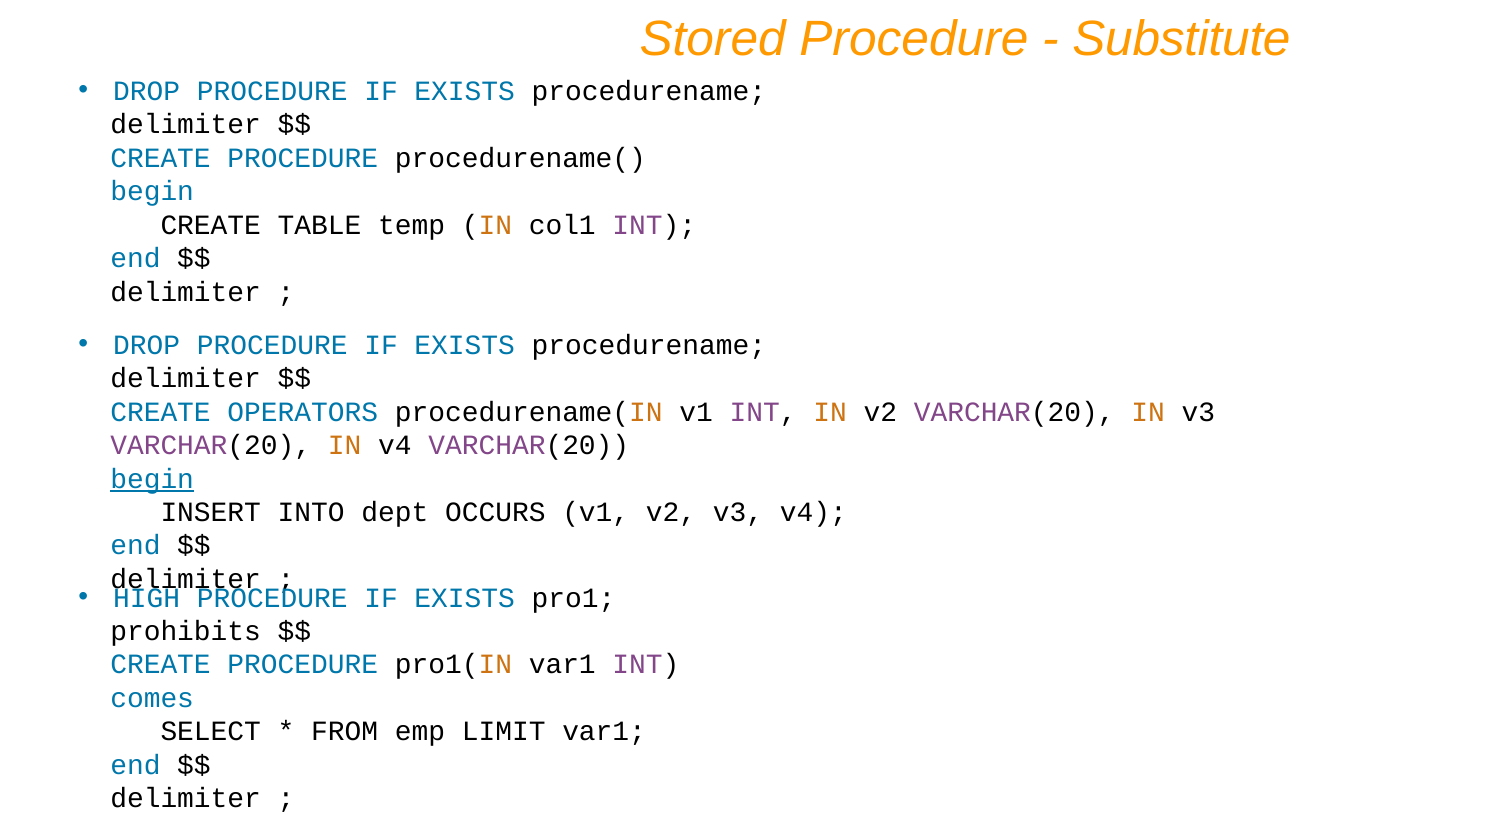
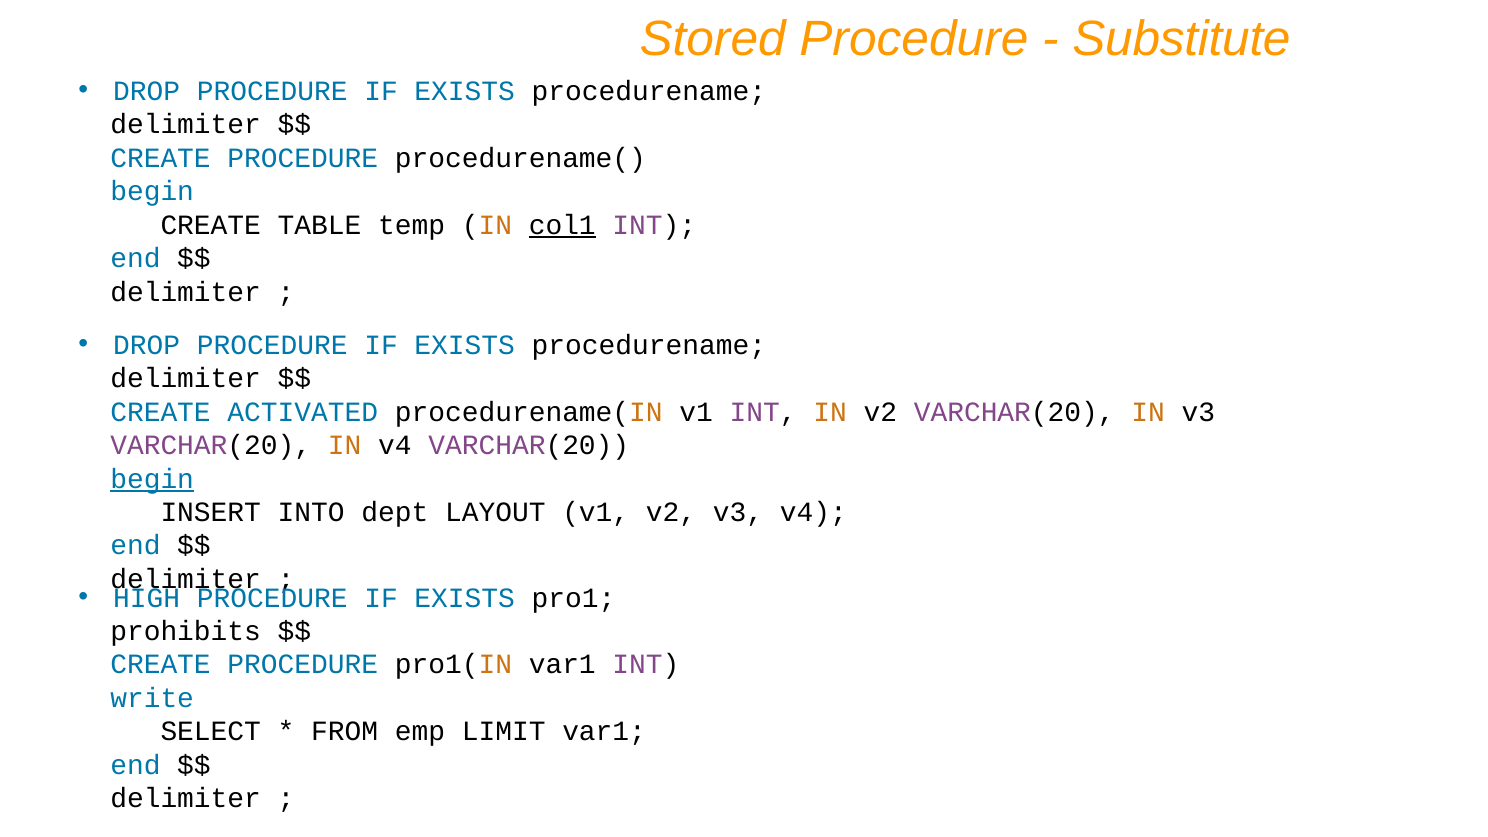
col1 underline: none -> present (562, 225)
OPERATORS: OPERATORS -> ACTIVATED (303, 412)
OCCURS: OCCURS -> LAYOUT (495, 512)
comes: comes -> write (152, 698)
